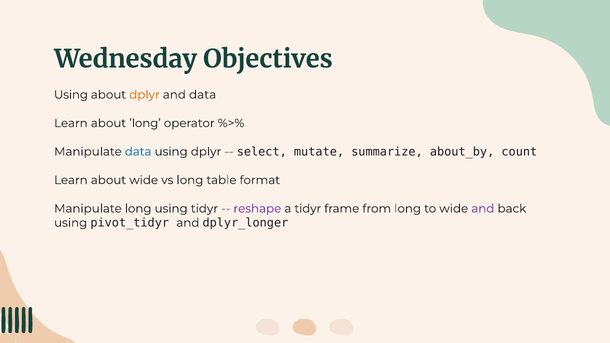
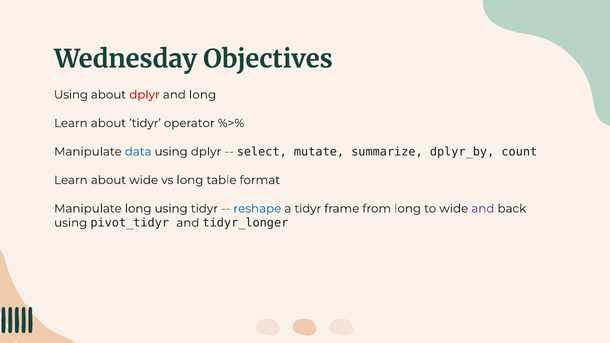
dplyr colour: orange -> red (145, 95)
and data: data -> long (203, 95)
’long: ’long -> ’tidyr (145, 123)
about_by: about_by -> dplyr_by (462, 152)
reshape colour: purple -> blue (257, 209)
dplyr_longer: dplyr_longer -> tidyr_longer (245, 223)
